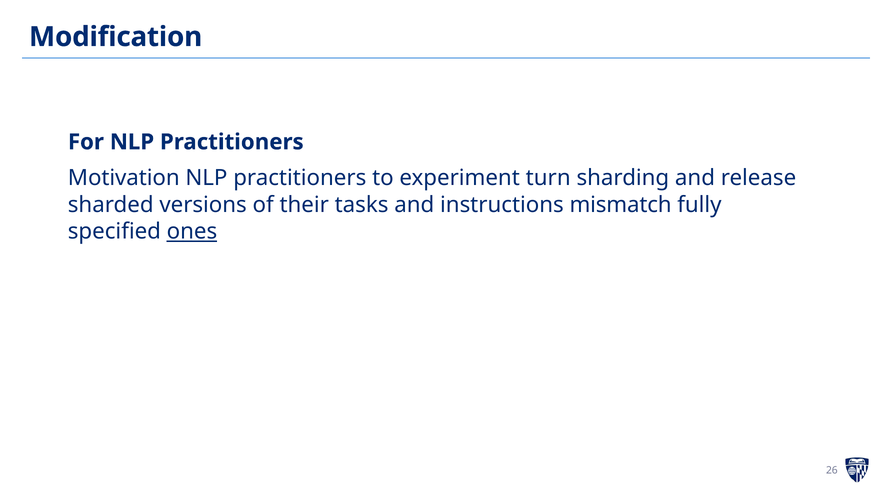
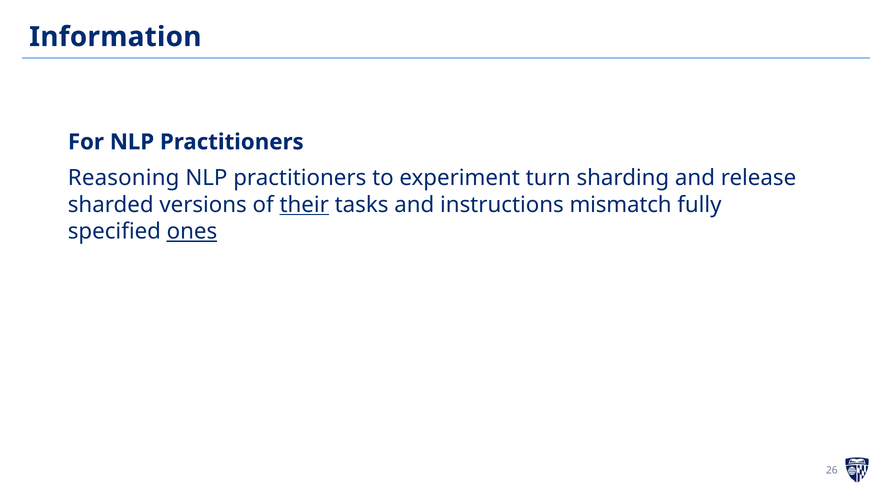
Modification: Modification -> Information (115, 37)
Motivation: Motivation -> Reasoning (124, 178)
their underline: none -> present (304, 205)
